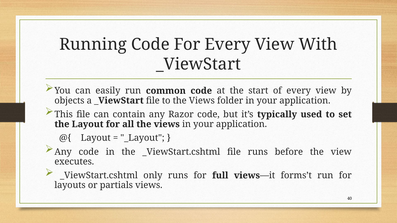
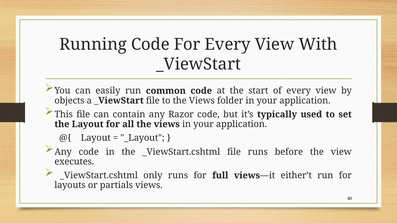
forms’t: forms’t -> either’t (296, 176)
